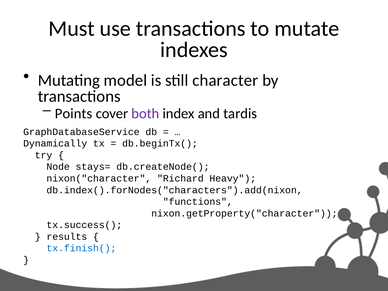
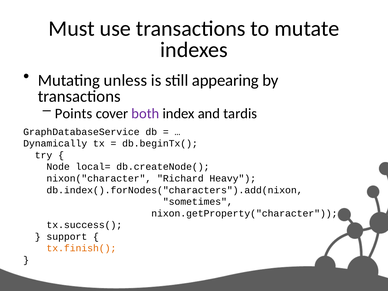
model: model -> unless (125, 80)
character: character -> appearing (225, 80)
stays=: stays= -> local= (93, 167)
functions: functions -> sometimes (198, 202)
results: results -> support (67, 237)
tx.finish( colour: blue -> orange (81, 248)
